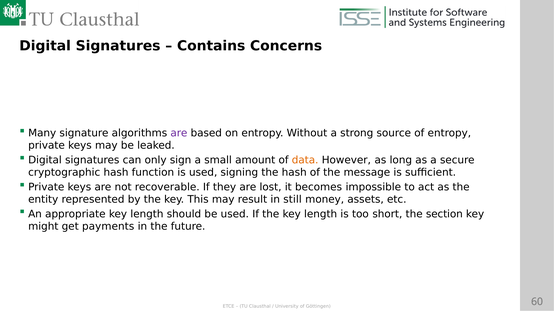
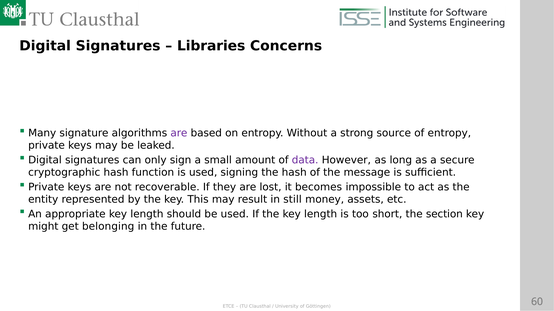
Contains: Contains -> Libraries (211, 46)
data colour: orange -> purple (305, 160)
payments: payments -> belonging (108, 227)
